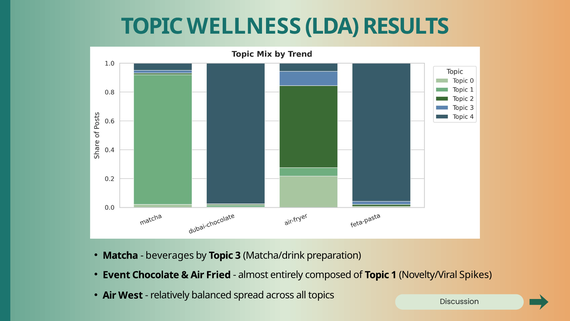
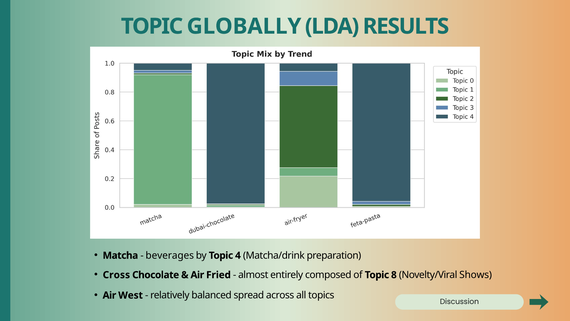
WELLNESS: WELLNESS -> GLOBALLY (244, 26)
3: 3 -> 4 (238, 255)
Event: Event -> Cross (116, 275)
1: 1 -> 8 (394, 275)
Spikes: Spikes -> Shows (476, 275)
